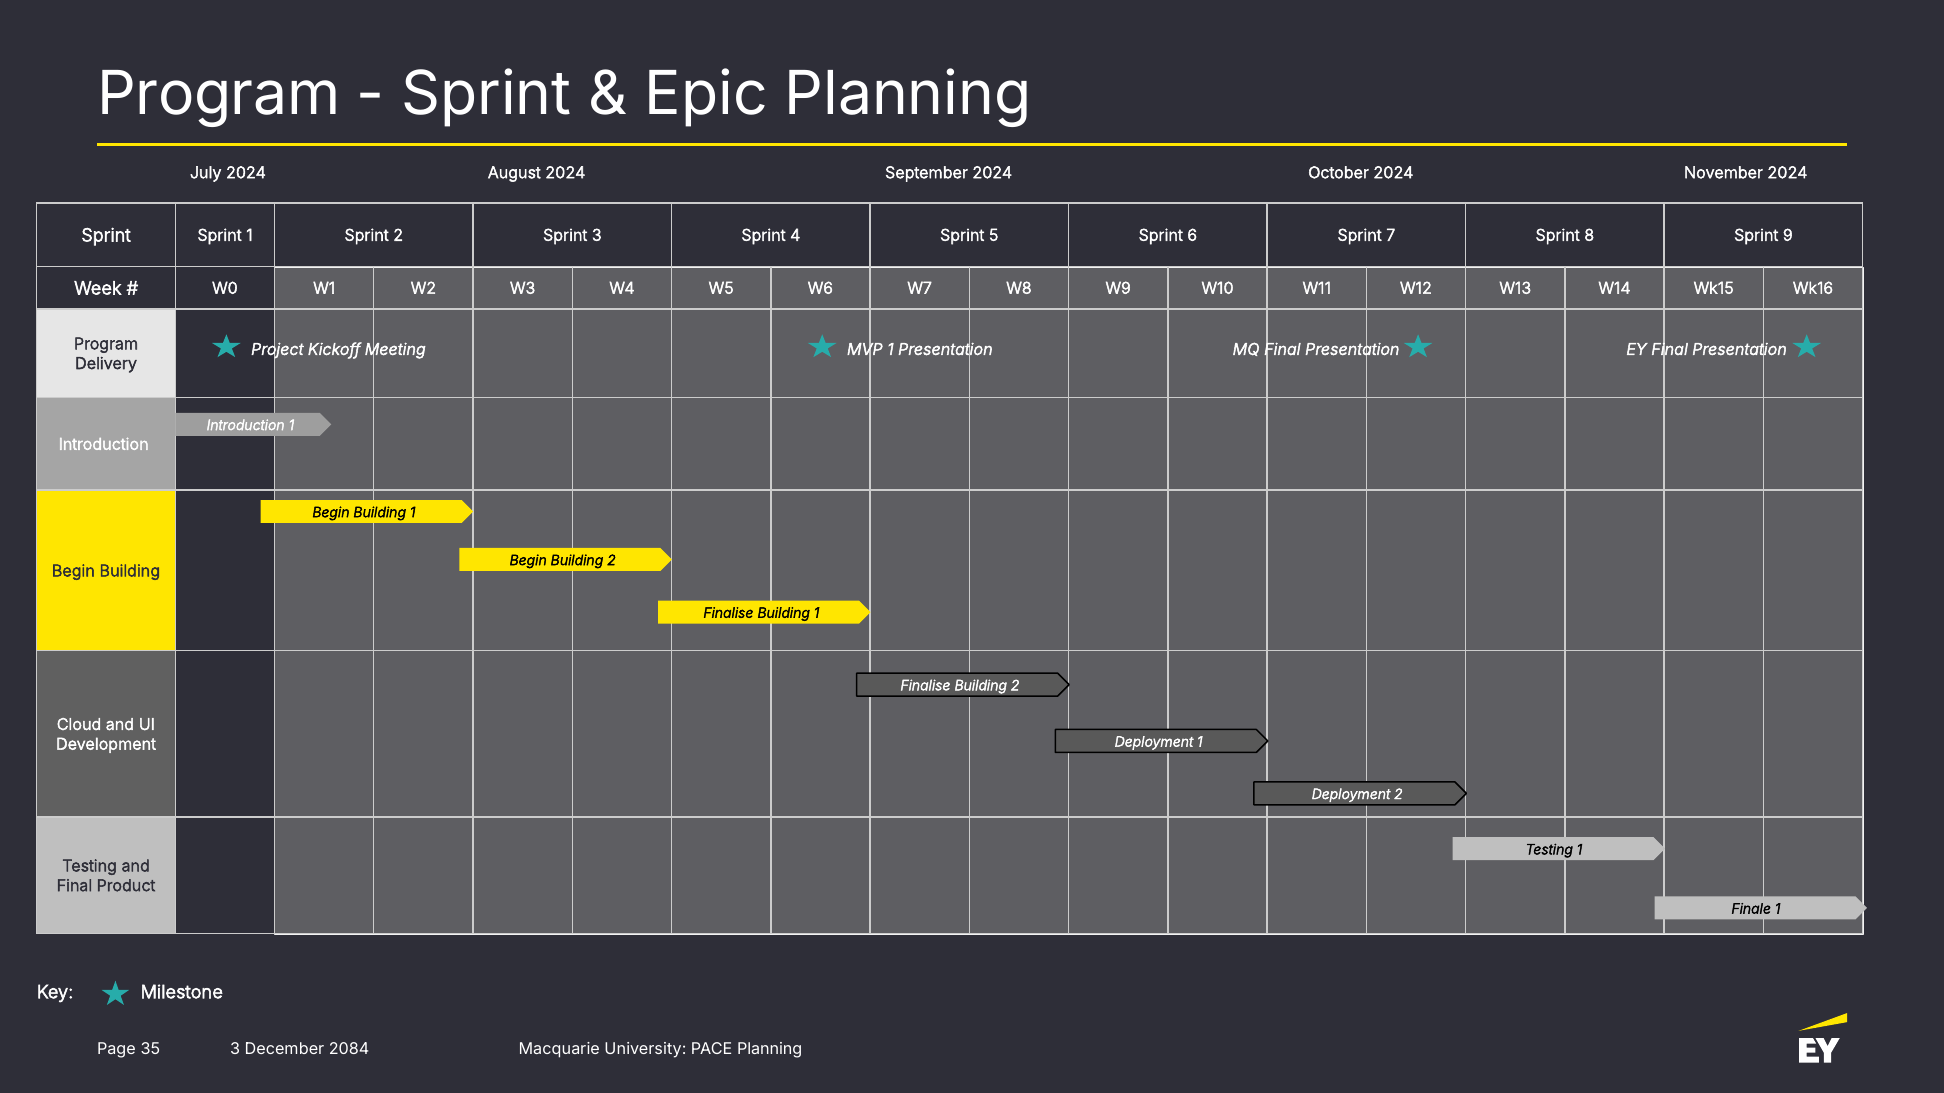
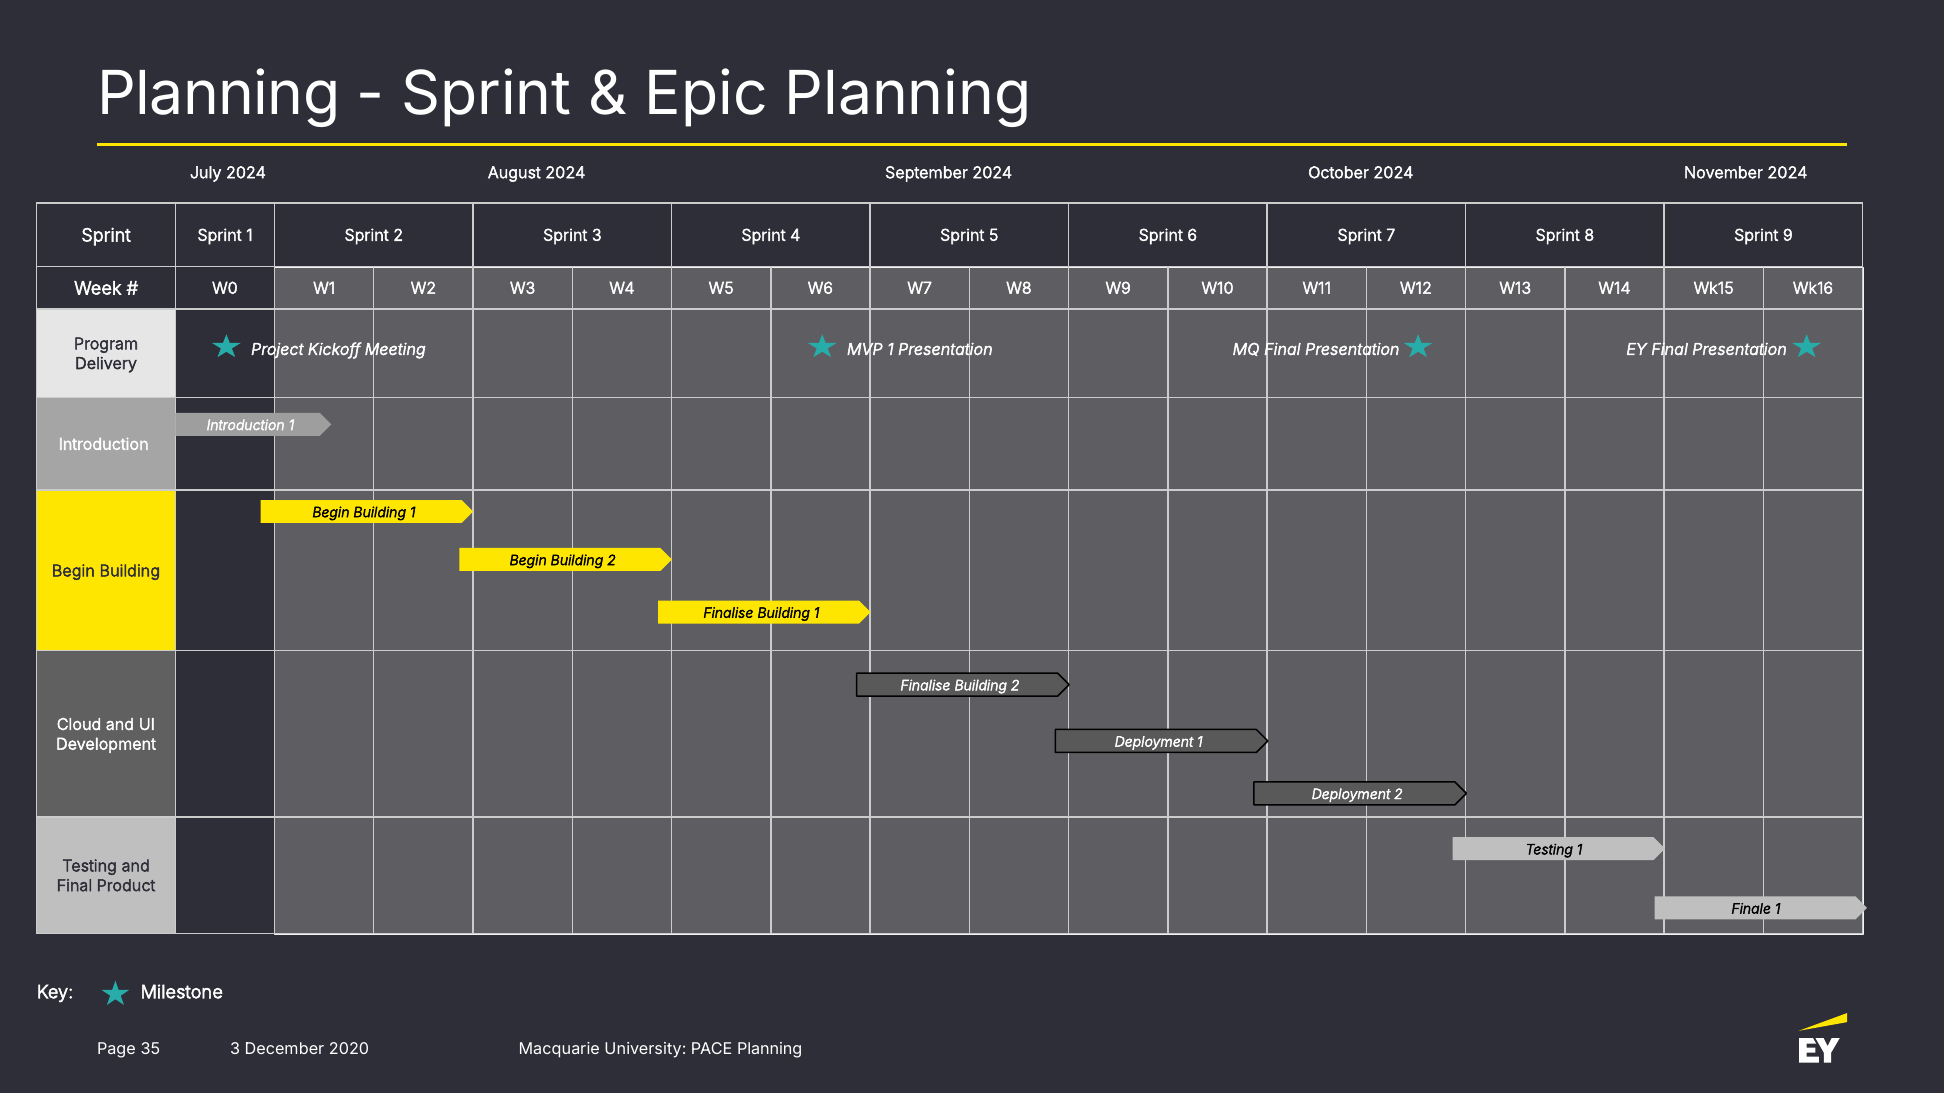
Program: Program -> Planning (219, 95)
2084: 2084 -> 2020 (349, 1049)
